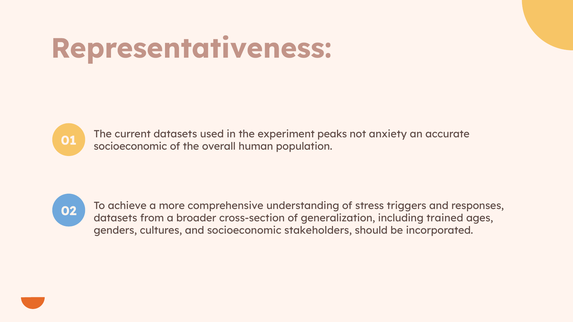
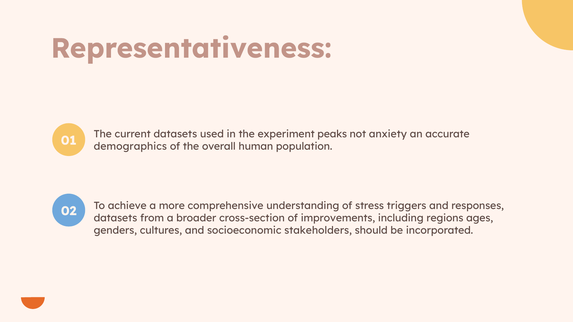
socioeconomic: socioeconomic -> demographics (130, 147)
generalization: generalization -> improvements (338, 218)
trained: trained -> regions (445, 218)
